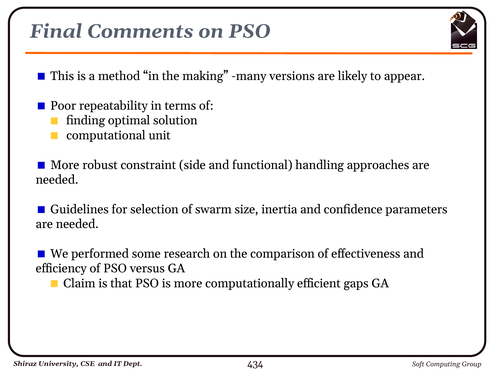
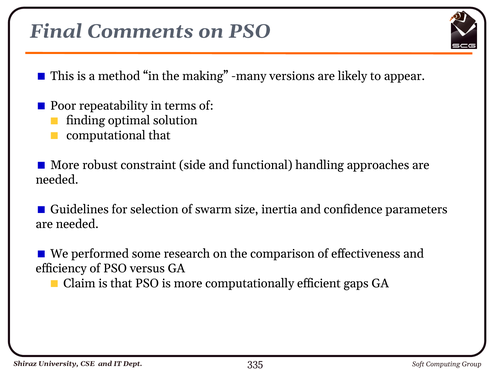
computational unit: unit -> that (160, 136)
434: 434 -> 335 (255, 364)
